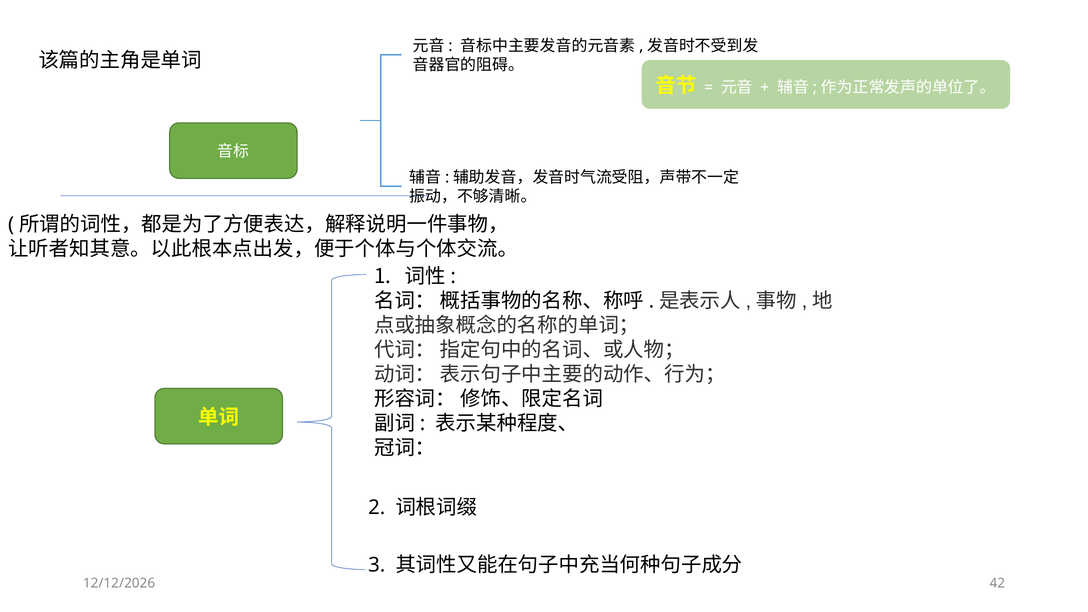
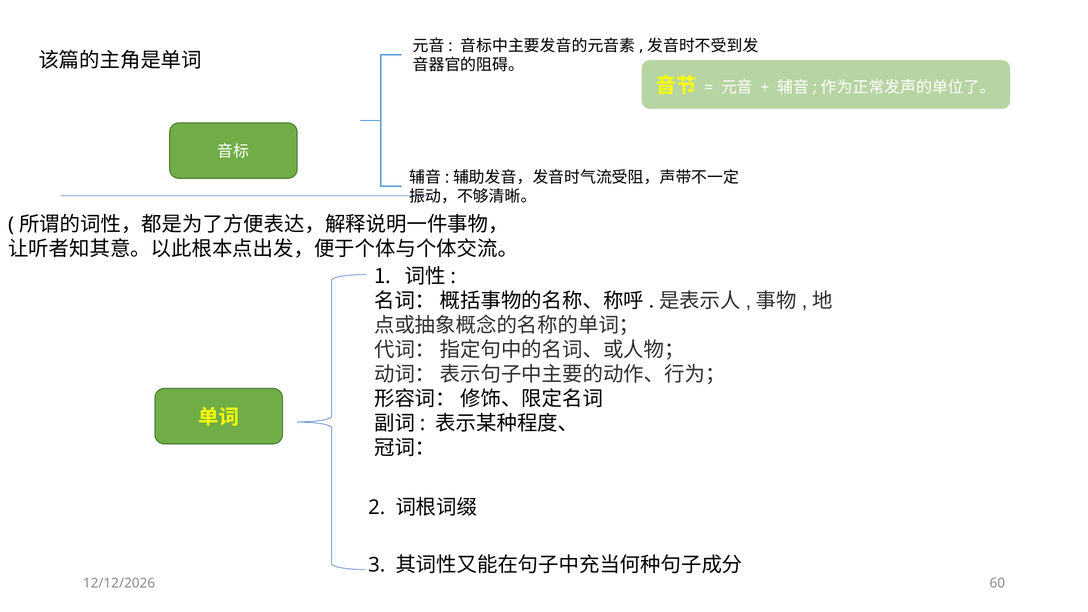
42: 42 -> 60 (997, 583)
